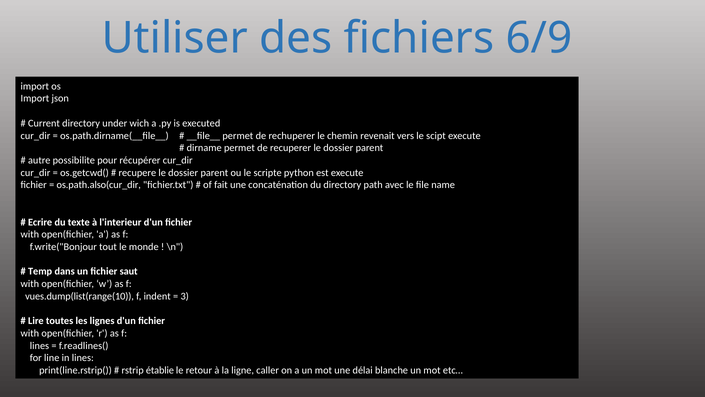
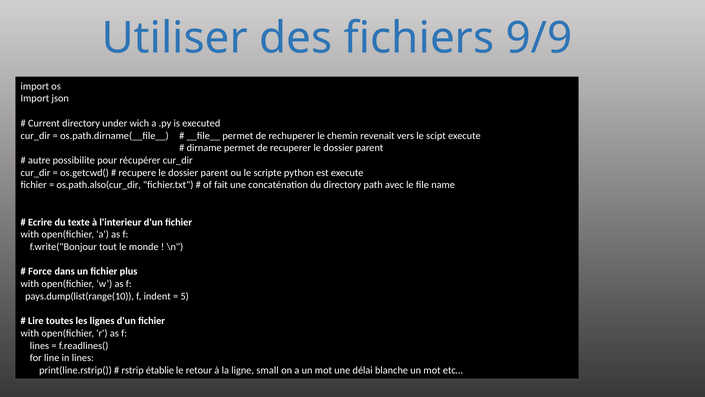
6/9: 6/9 -> 9/9 (539, 38)
Temp: Temp -> Force (40, 271)
saut: saut -> plus (129, 271)
vues.dump(list(range(10: vues.dump(list(range(10 -> pays.dump(list(range(10 (80, 296)
3: 3 -> 5 (185, 296)
caller: caller -> small (268, 370)
